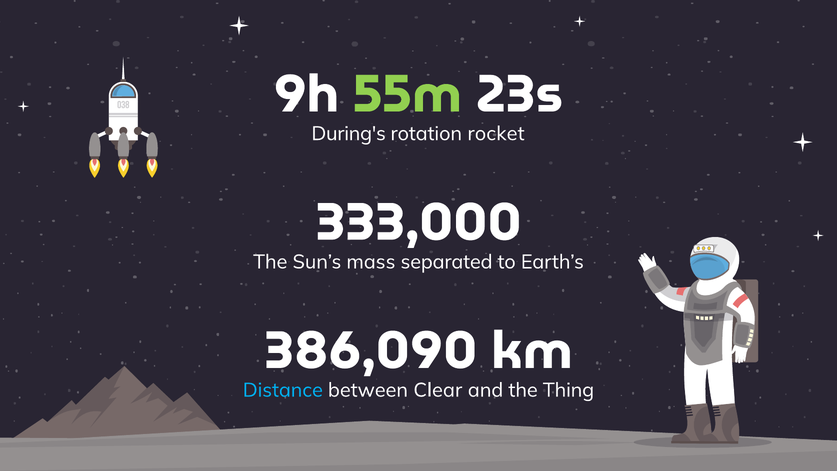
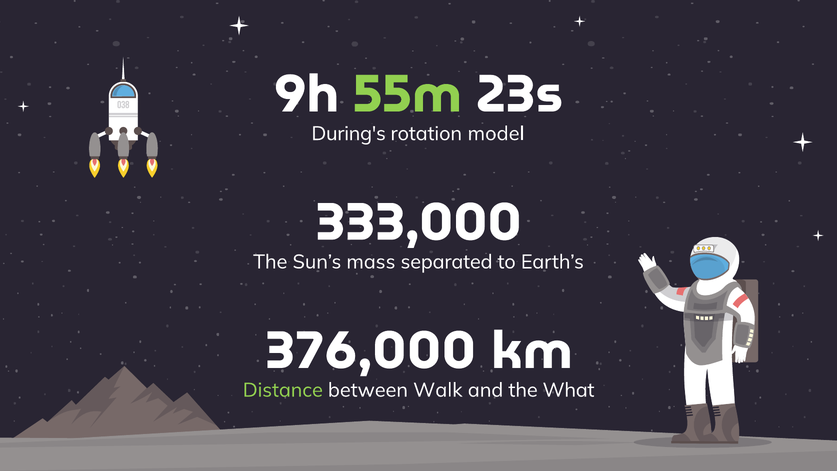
rocket: rocket -> model (496, 134)
386,090: 386,090 -> 376,000 (371, 351)
Distance colour: light blue -> light green (283, 390)
Clear: Clear -> Walk (438, 390)
Thing: Thing -> What (569, 390)
